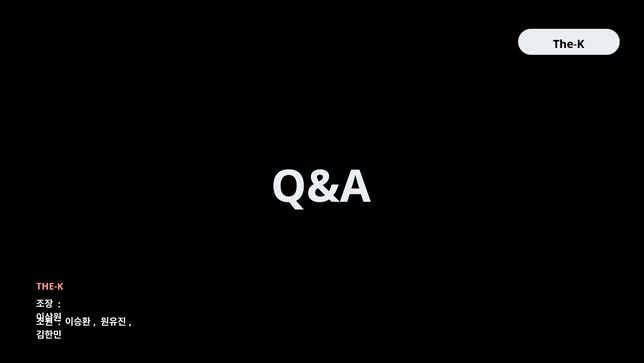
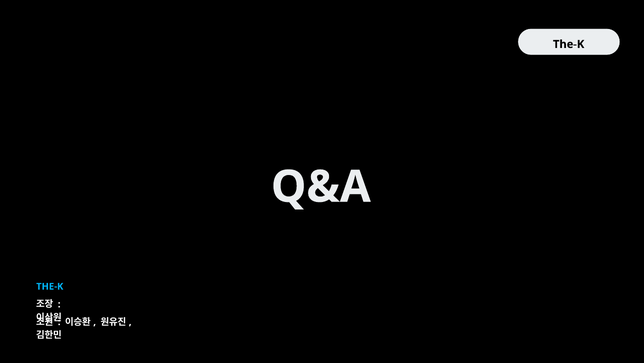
THE-K colour: pink -> light blue (50, 286)
